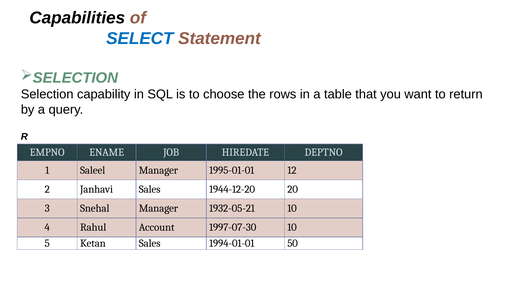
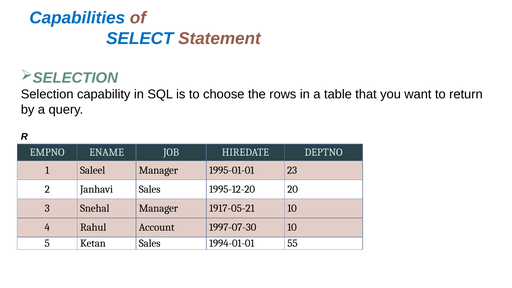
Capabilities colour: black -> blue (77, 18)
12: 12 -> 23 (292, 170)
1944-12-20: 1944-12-20 -> 1995-12-20 (232, 189)
1932-05-21: 1932-05-21 -> 1917-05-21 (232, 208)
50: 50 -> 55 (292, 243)
